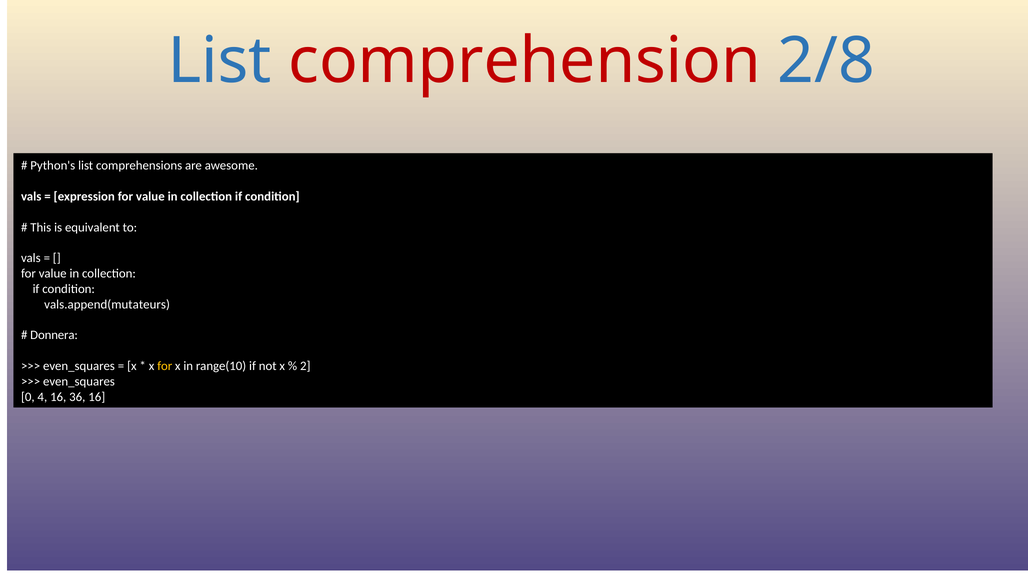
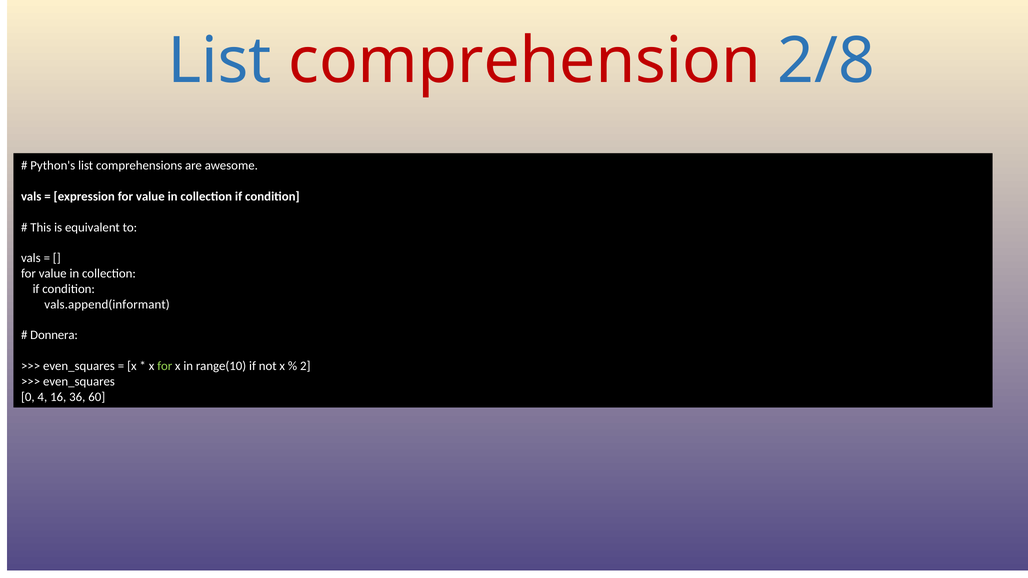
vals.append(mutateurs: vals.append(mutateurs -> vals.append(informant (107, 304)
for colour: yellow -> light green (165, 366)
36 16: 16 -> 60 (97, 397)
